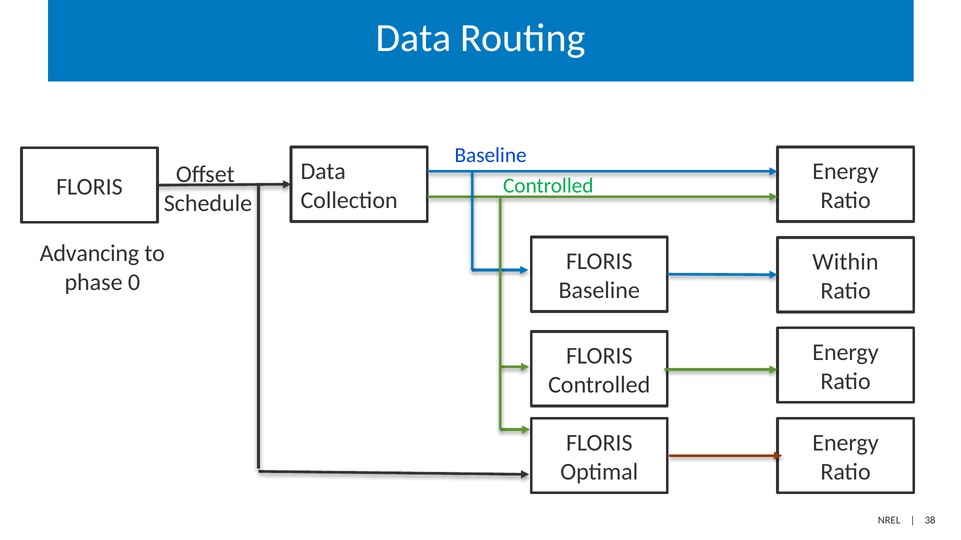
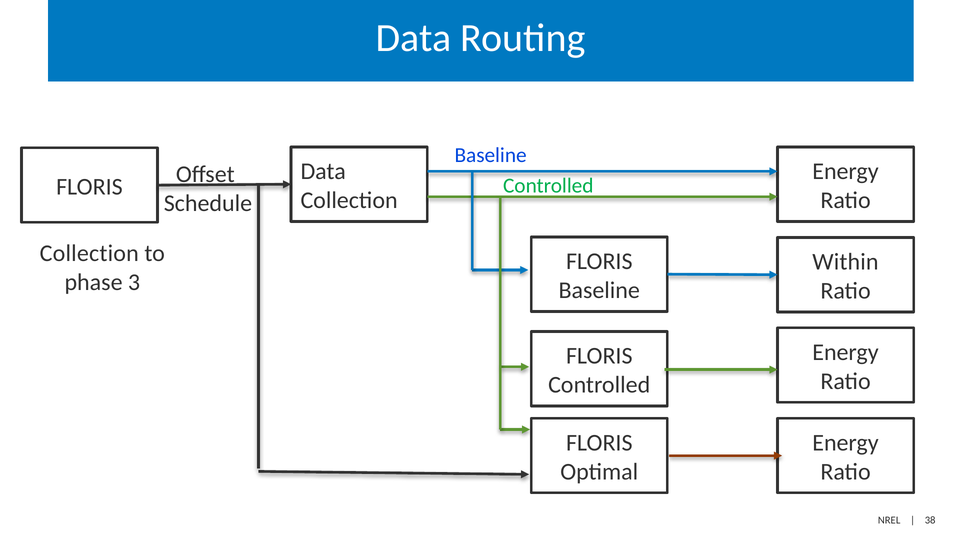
Advancing: Advancing -> Collection (89, 254)
0: 0 -> 3 (134, 283)
